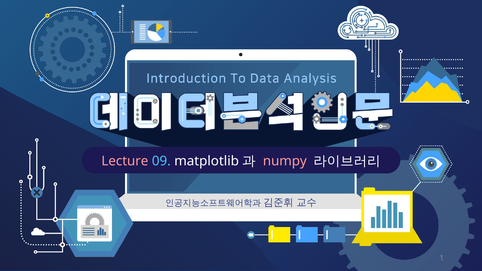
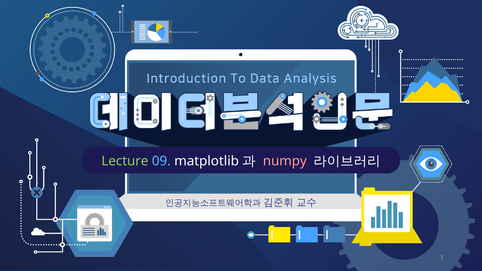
Lecture colour: pink -> light green (125, 161)
